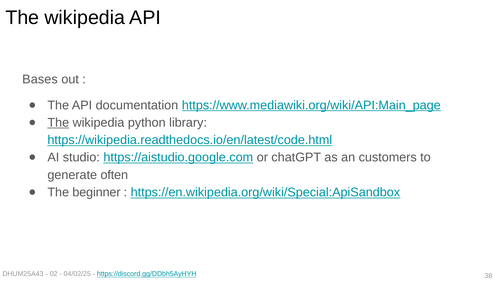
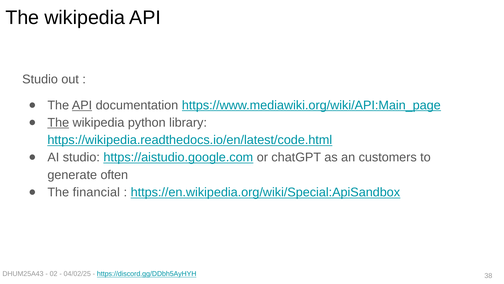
Bases: Bases -> Studio (40, 79)
API underline: none -> present (82, 105)
beginner: beginner -> financial (96, 192)
